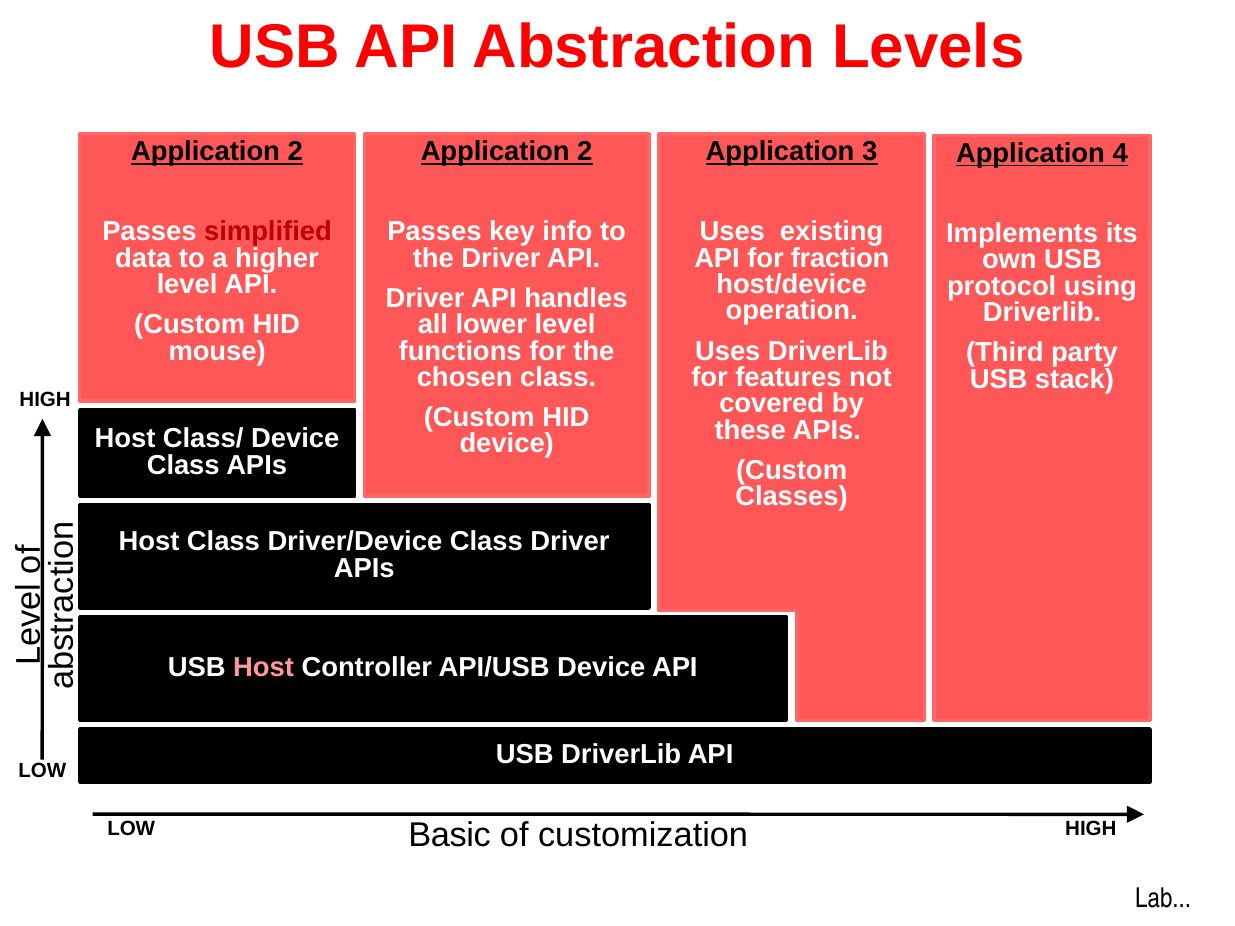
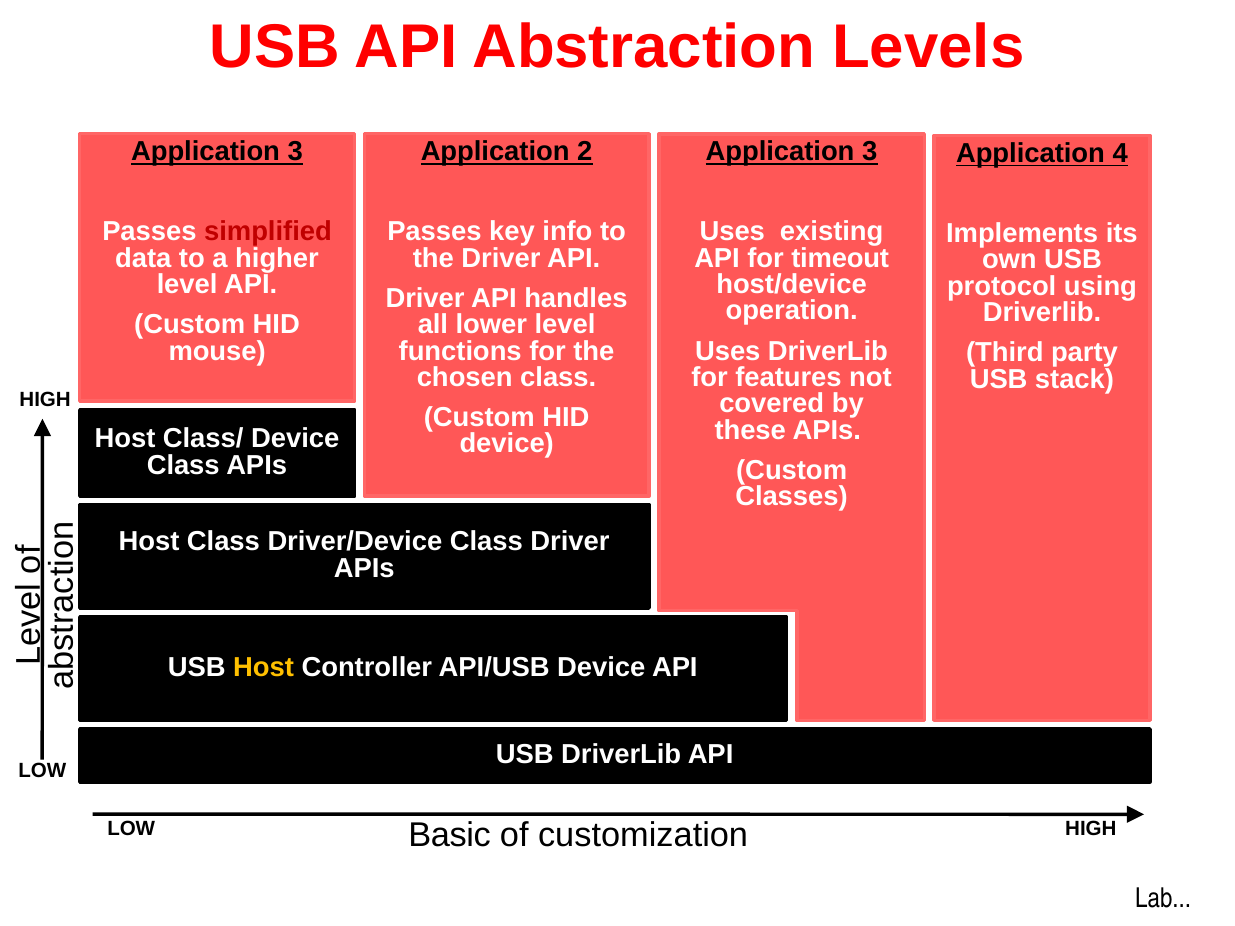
2: 2 -> 3 (295, 152)
fraction: fraction -> timeout (840, 258)
Host colour: pink -> yellow (264, 668)
